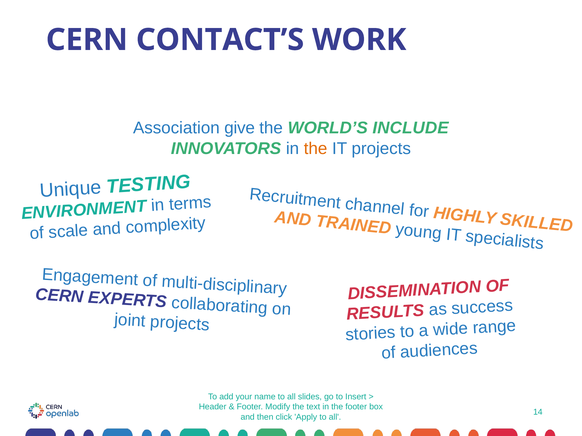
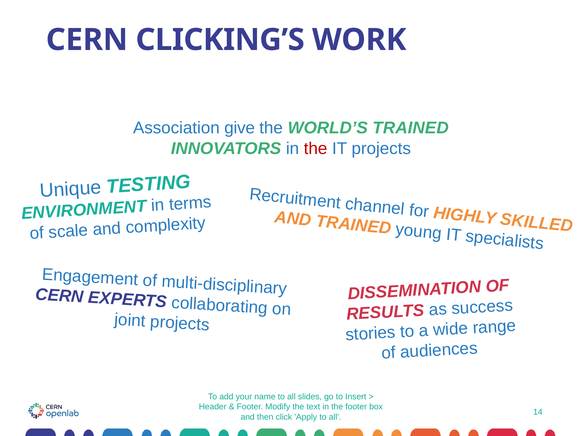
CONTACT’S: CONTACT’S -> CLICKING’S (220, 40)
WORLD’S INCLUDE: INCLUDE -> TRAINED (411, 128)
the colour: orange -> red (316, 149)
